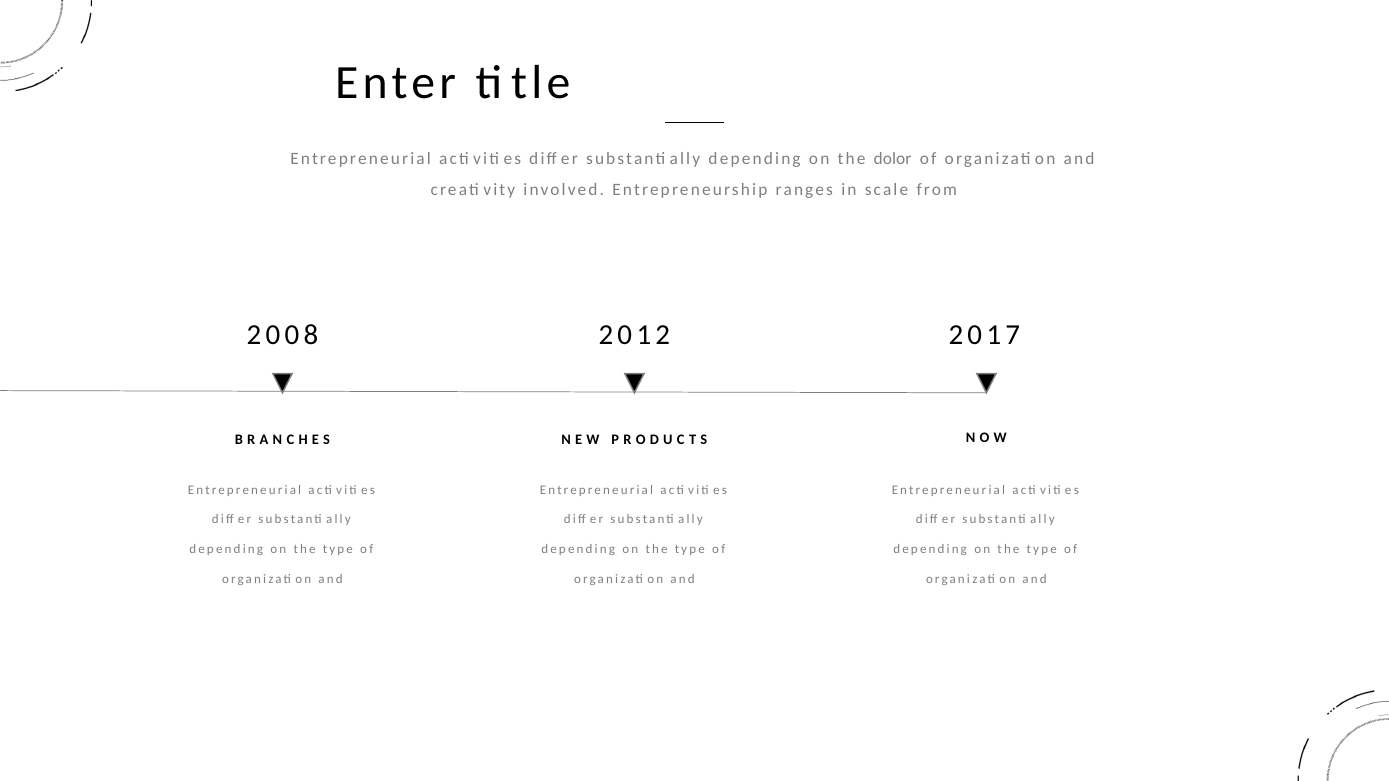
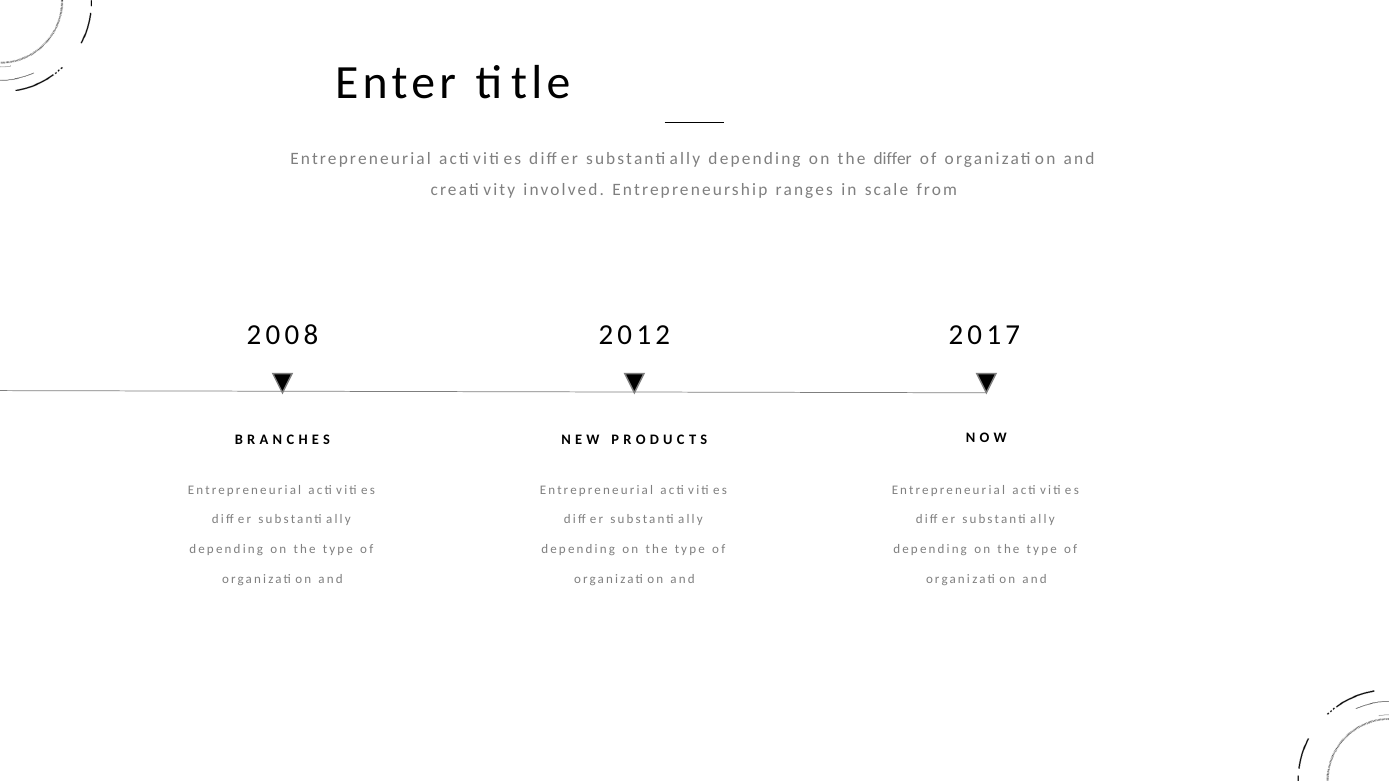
the dolor: dolor -> differ (893, 159)
